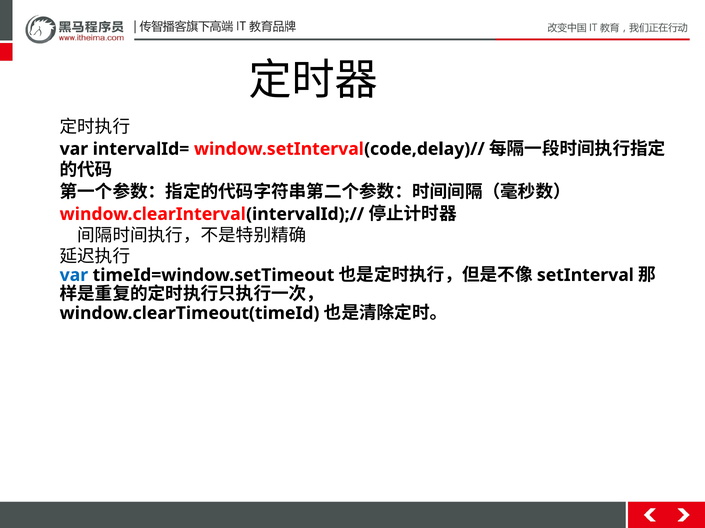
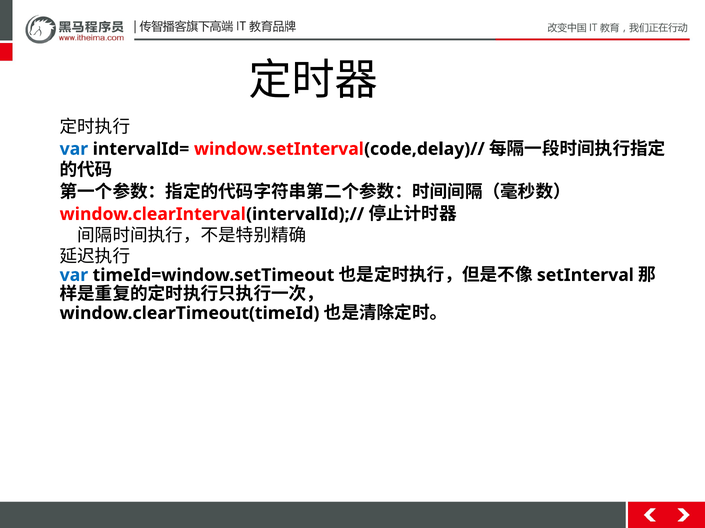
var colour: black -> blue (74, 149)
